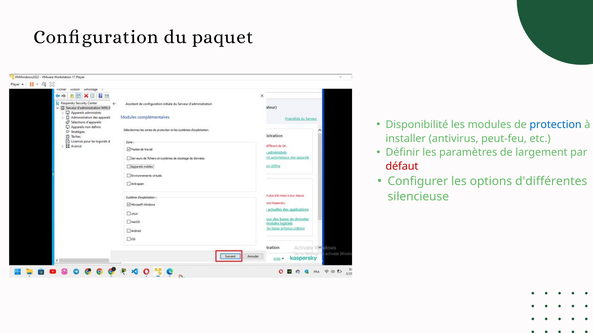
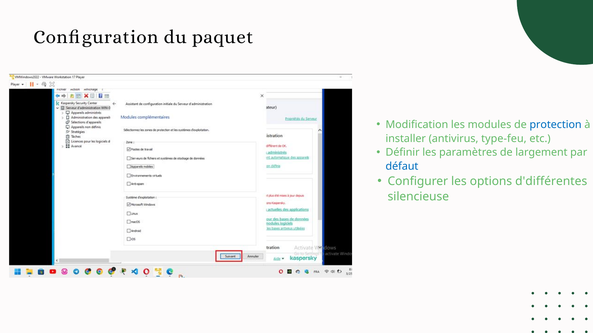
Disponibilité: Disponibilité -> Modification (417, 125)
peut-feu: peut-feu -> type-feu (504, 139)
défaut colour: red -> blue (402, 167)
